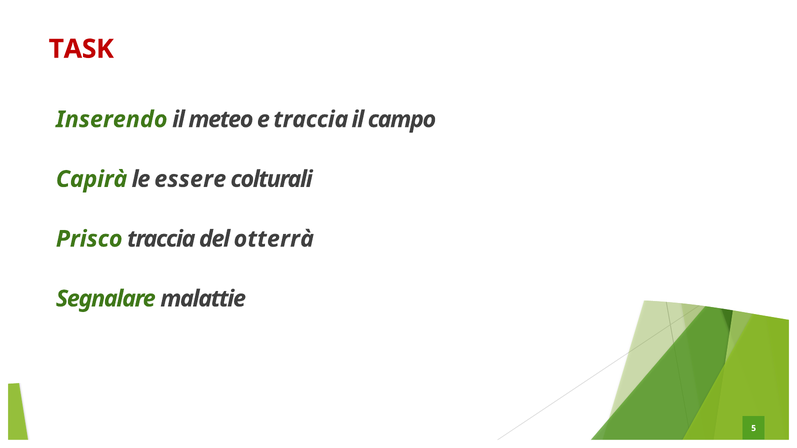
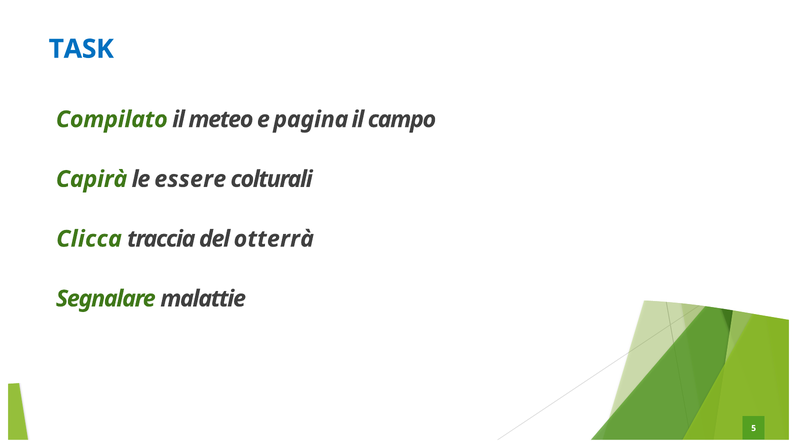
TASK colour: red -> blue (81, 49)
Inserendo: Inserendo -> Compilato (112, 120)
e traccia: traccia -> pagina (311, 120)
Prisco: Prisco -> Clicca (89, 239)
